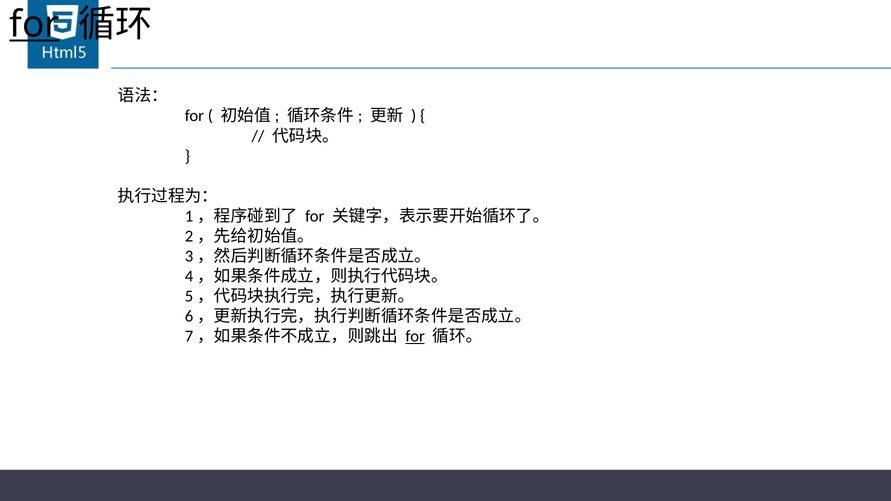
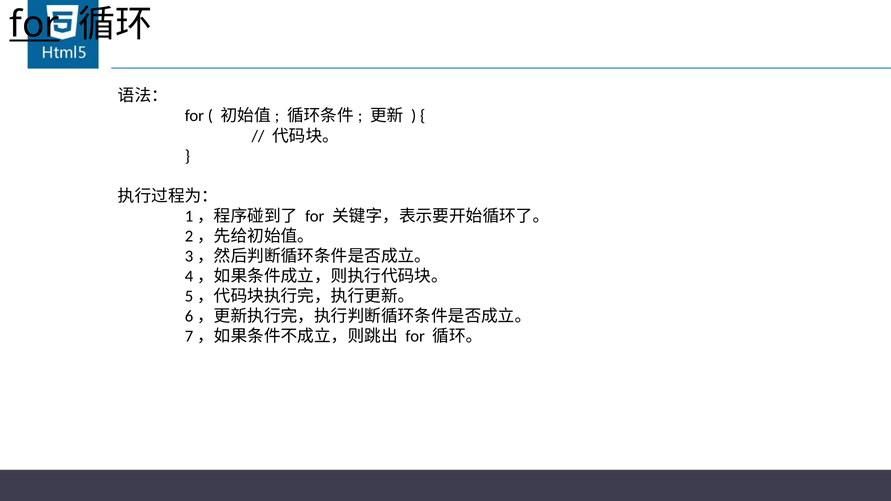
for underline: present -> none (415, 337)
